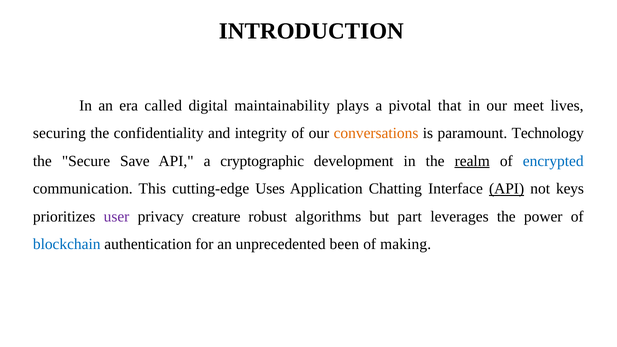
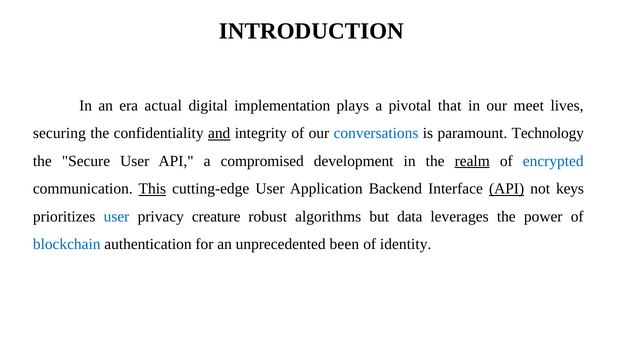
called: called -> actual (163, 105)
maintainability: maintainability -> implementation (282, 105)
and underline: none -> present (219, 133)
conversations colour: orange -> blue (376, 133)
Secure Save: Save -> User (135, 161)
cryptographic: cryptographic -> compromised (262, 161)
This underline: none -> present (152, 189)
cutting-edge Uses: Uses -> User (270, 189)
Chatting: Chatting -> Backend (395, 189)
user colour: purple -> blue (117, 217)
part: part -> data (410, 217)
making: making -> identity (406, 244)
